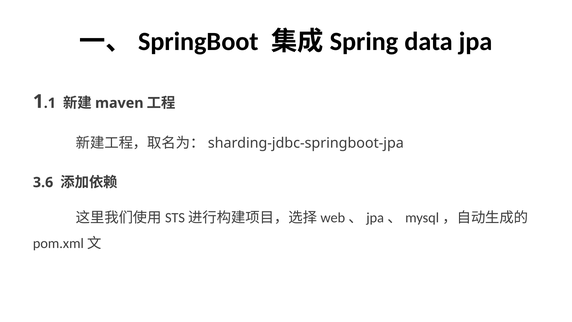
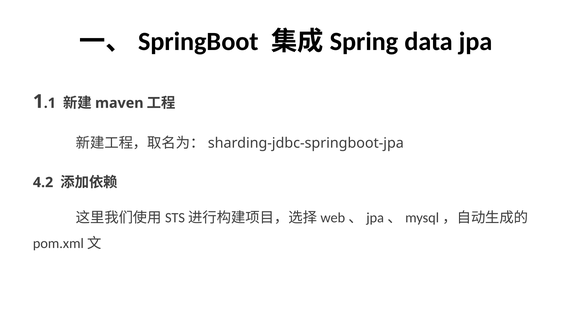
3.6: 3.6 -> 4.2 (43, 182)
